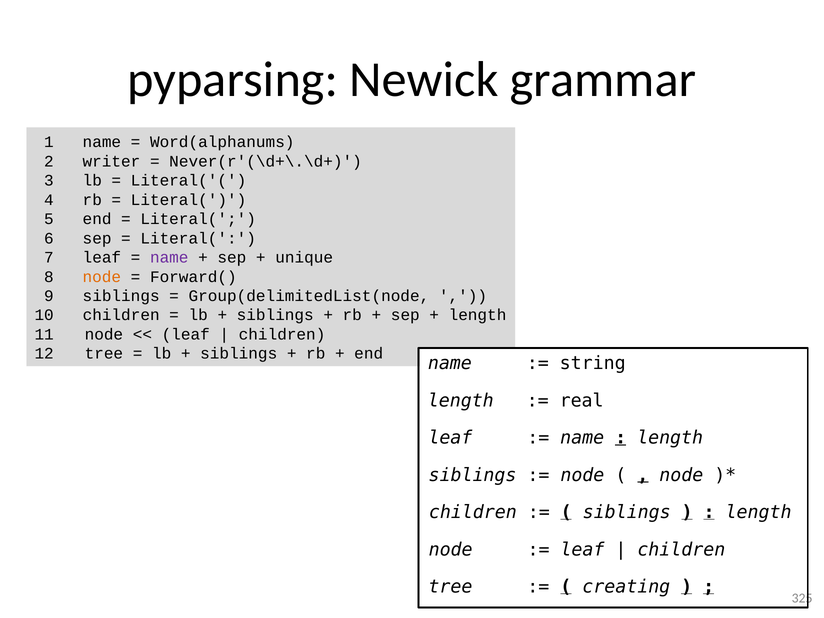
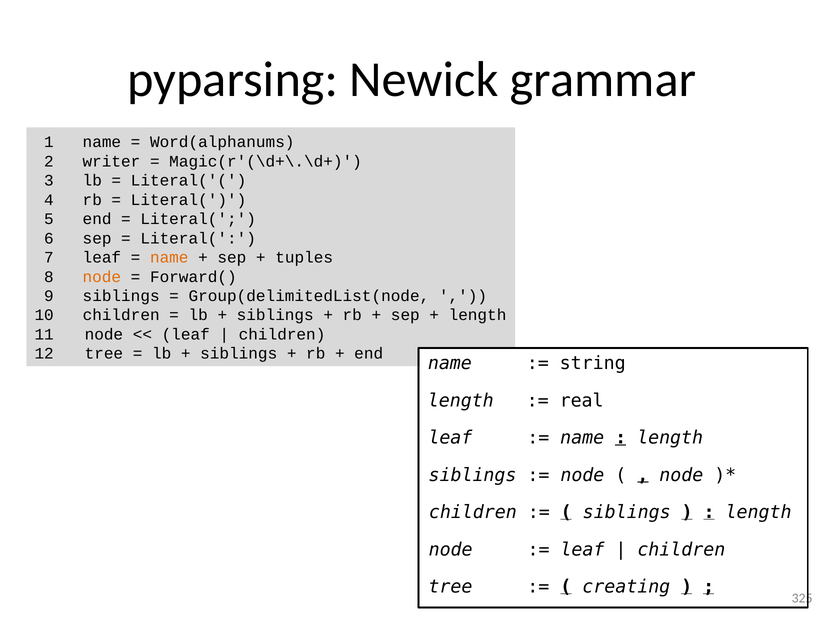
Never(r'(\d+\.\d+: Never(r'(\d+\.\d+ -> Magic(r'(\d+\.\d+ (266, 161)
name colour: purple -> orange (169, 257)
unique: unique -> tuples (304, 257)
